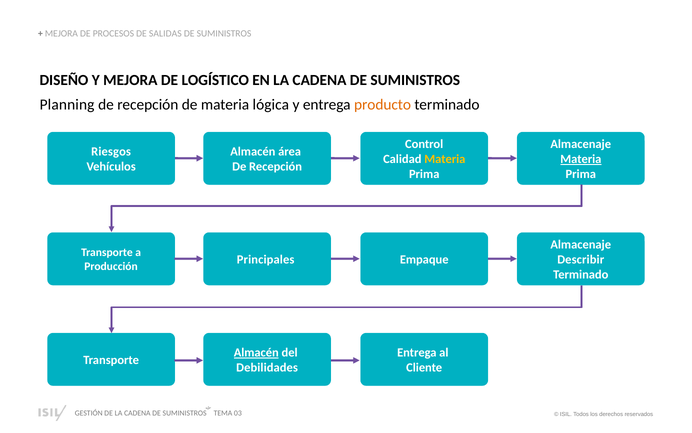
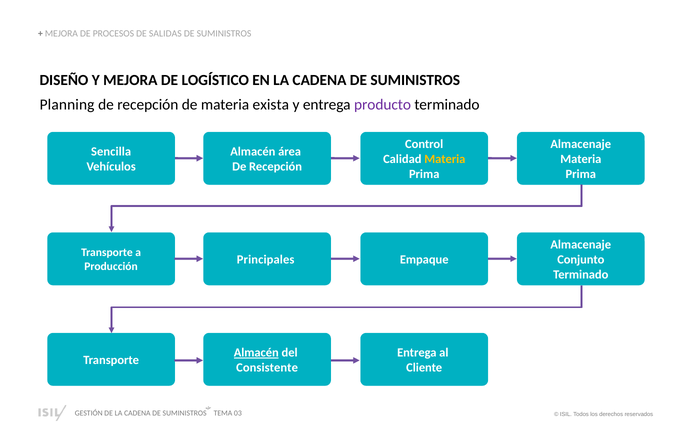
lógica: lógica -> exista (271, 105)
producto colour: orange -> purple (383, 105)
Riesgos: Riesgos -> Sencilla (111, 151)
Materia underline: present -> none (581, 159)
Describir: Describir -> Conjunto (581, 259)
Debilidades: Debilidades -> Consistente (267, 367)
